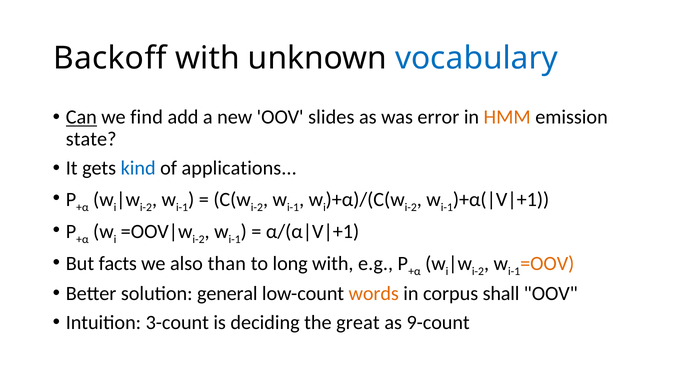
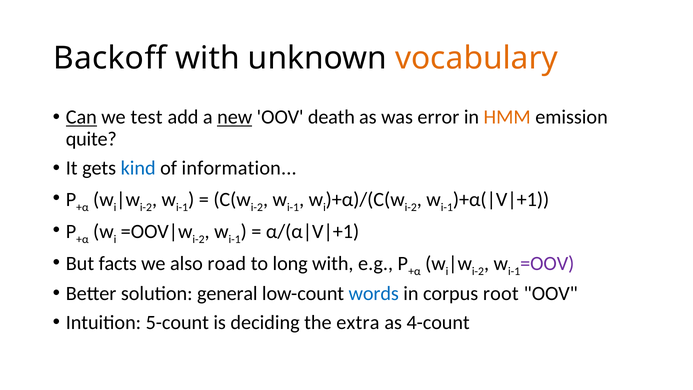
vocabulary colour: blue -> orange (477, 58)
find: find -> test (147, 117)
new underline: none -> present (235, 117)
slides: slides -> death (331, 117)
state: state -> quite (91, 139)
applications: applications -> information (239, 168)
than: than -> road (227, 264)
=OOV colour: orange -> purple (547, 264)
words colour: orange -> blue (374, 293)
shall: shall -> root (501, 293)
3-count: 3-count -> 5-count (177, 322)
great: great -> extra (358, 322)
9-count: 9-count -> 4-count (438, 322)
